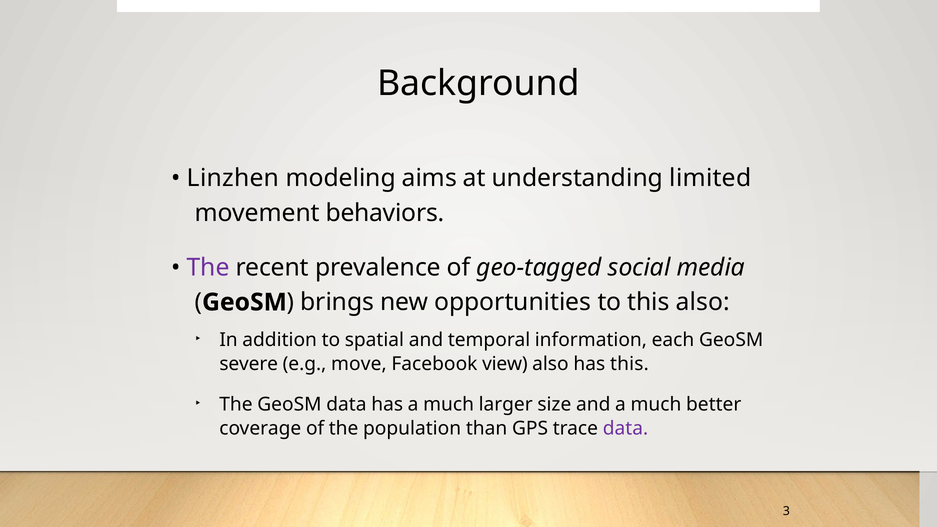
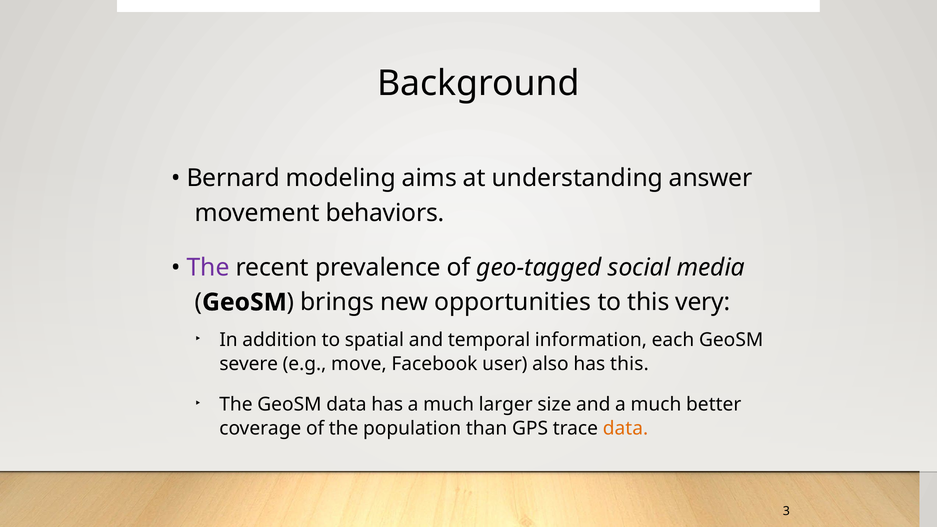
Linzhen: Linzhen -> Bernard (233, 178)
limited: limited -> answer (711, 178)
this also: also -> very (703, 302)
view: view -> user (505, 364)
data colour: purple -> orange (625, 429)
